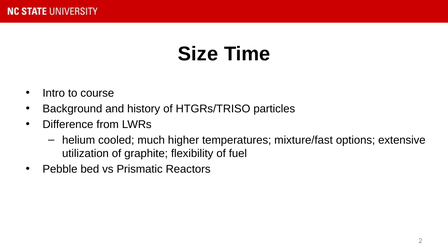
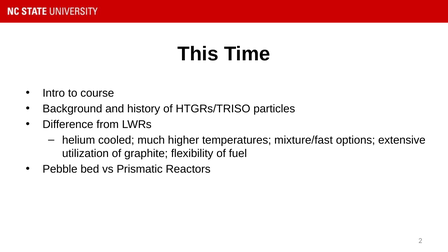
Size: Size -> This (198, 54)
